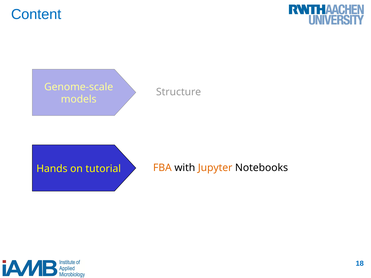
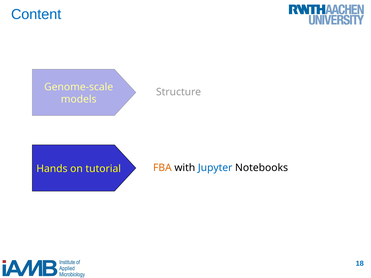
Jupyter colour: orange -> blue (215, 168)
